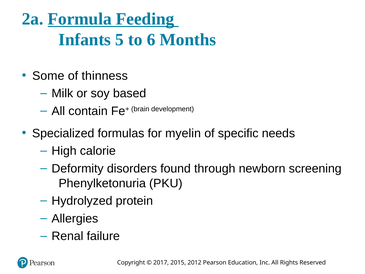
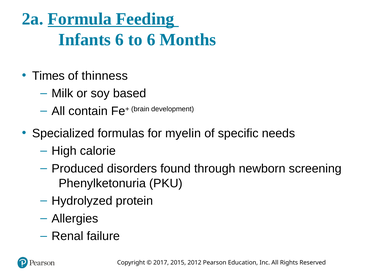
Infants 5: 5 -> 6 (120, 40)
Some: Some -> Times (48, 76)
Deformity: Deformity -> Produced (78, 168)
